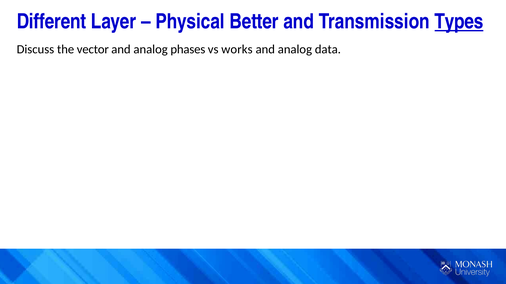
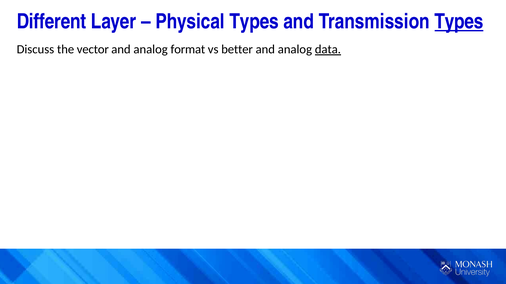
Physical Better: Better -> Types (254, 22)
phases: phases -> format (188, 50)
works: works -> better (237, 50)
data underline: none -> present (328, 50)
